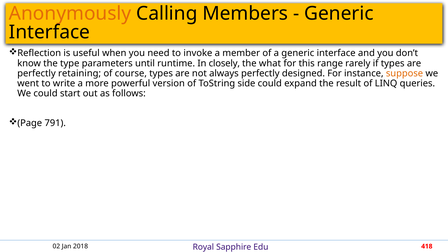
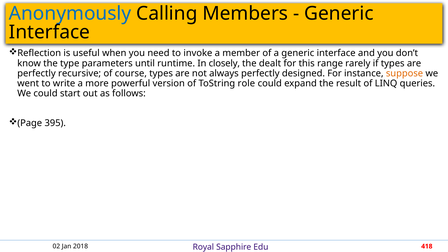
Anonymously colour: orange -> blue (70, 14)
what: what -> dealt (270, 63)
retaining: retaining -> recursive (80, 73)
side: side -> role (246, 83)
791: 791 -> 395 (55, 123)
